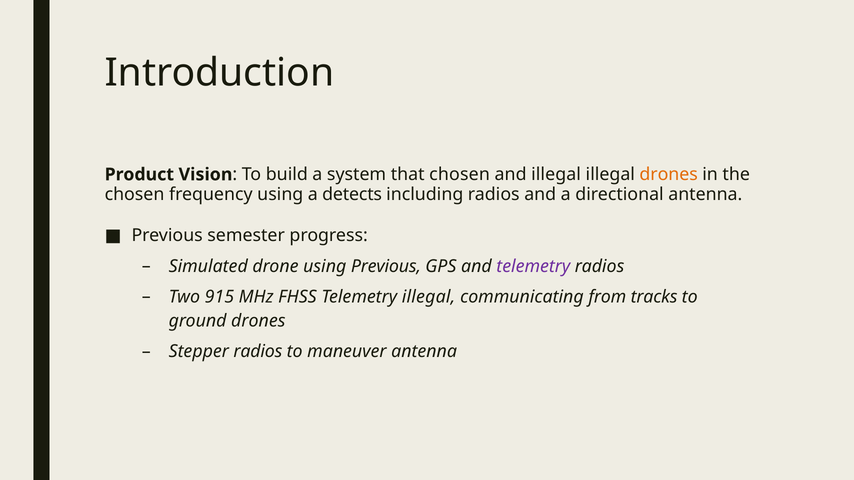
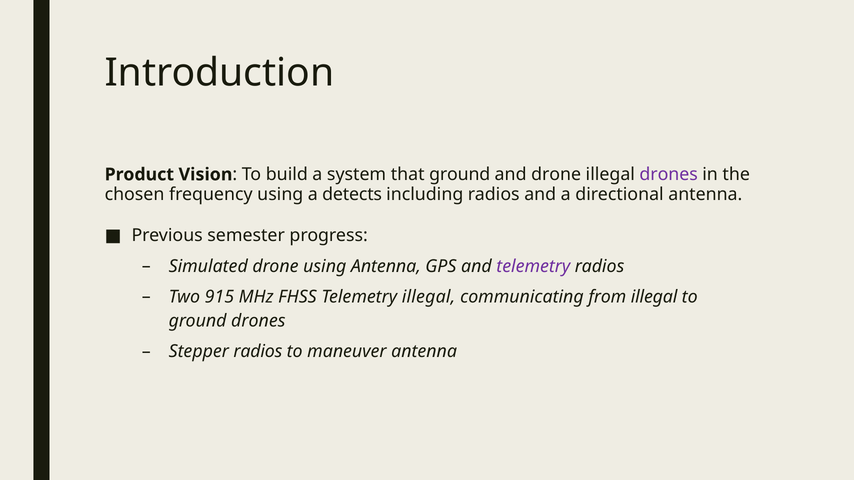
that chosen: chosen -> ground (460, 175)
and illegal: illegal -> drone (556, 175)
drones colour: orange -> purple (669, 175)
using Previous: Previous -> Antenna (386, 266)
from tracks: tracks -> illegal (654, 297)
